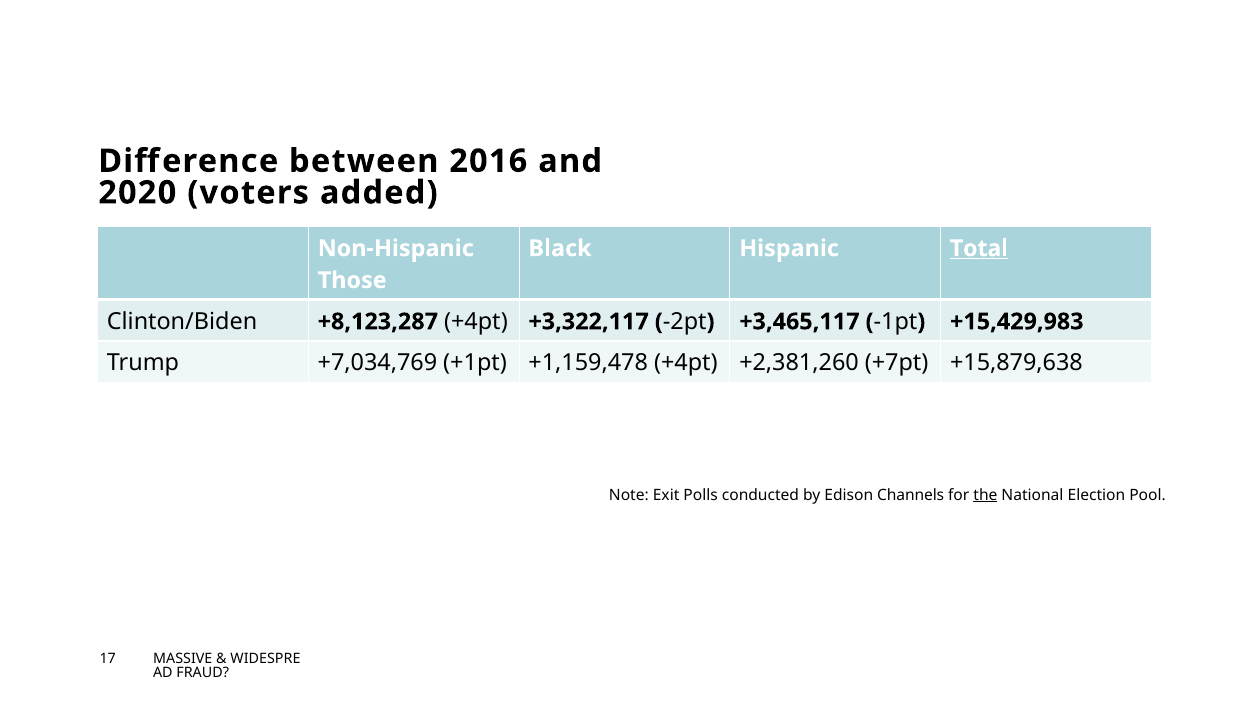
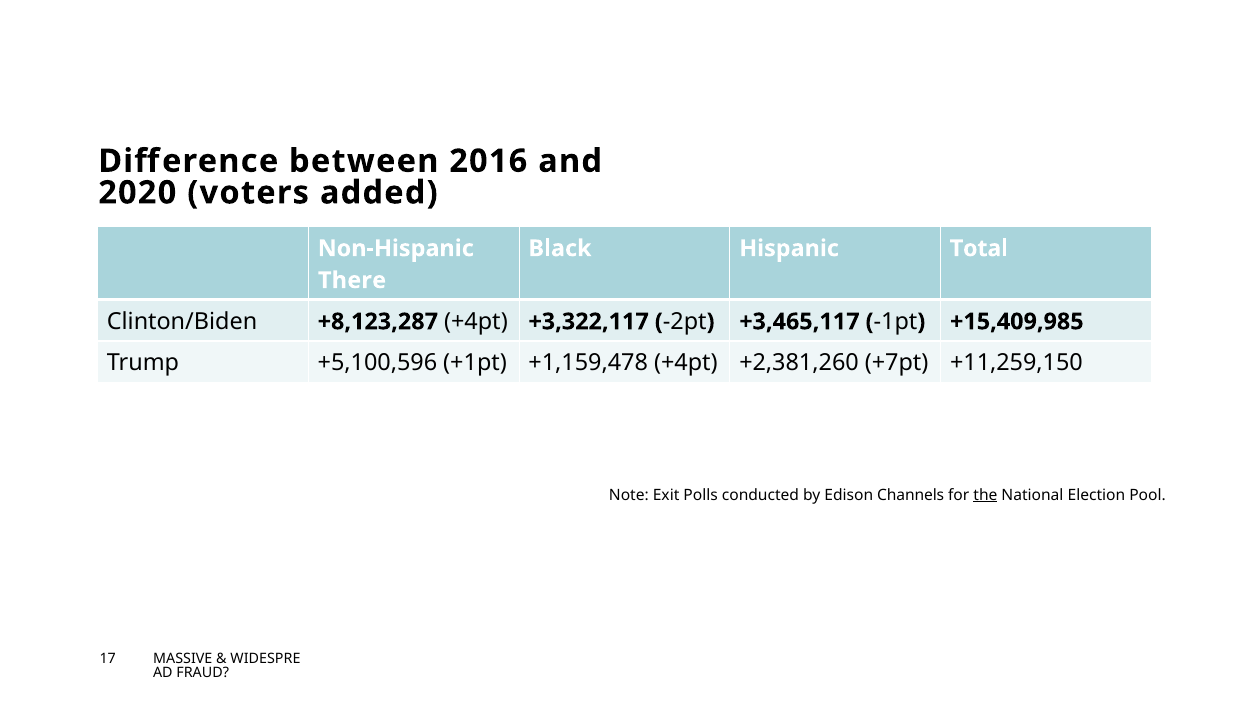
Total underline: present -> none (979, 248)
Those: Those -> There (352, 280)
+15,429,983: +15,429,983 -> +15,409,985 (1017, 321)
+7,034,769: +7,034,769 -> +5,100,596 (377, 363)
+15,879,638: +15,879,638 -> +11,259,150 (1016, 363)
